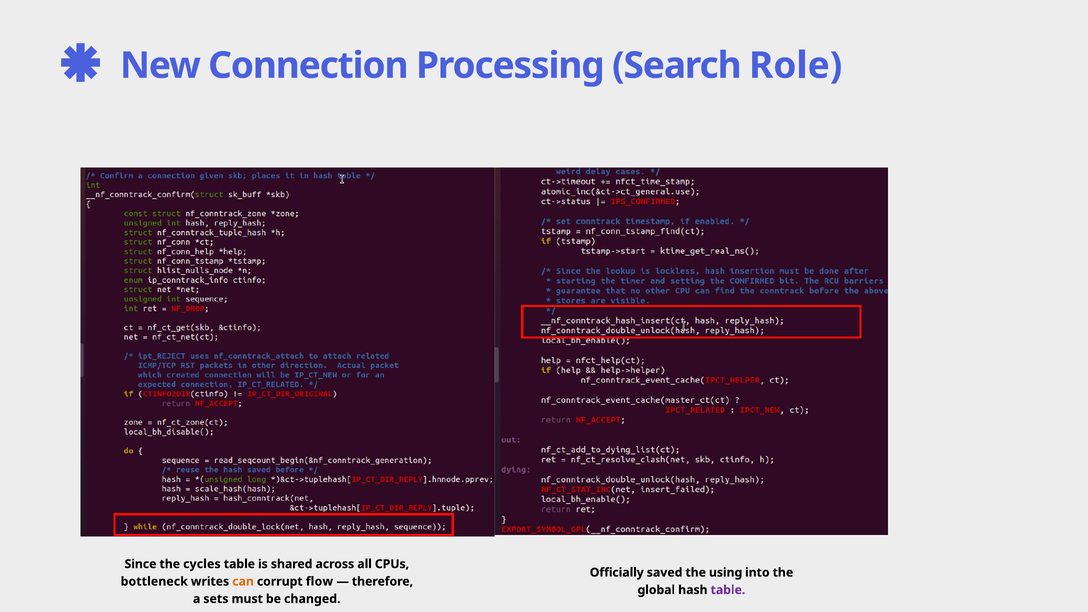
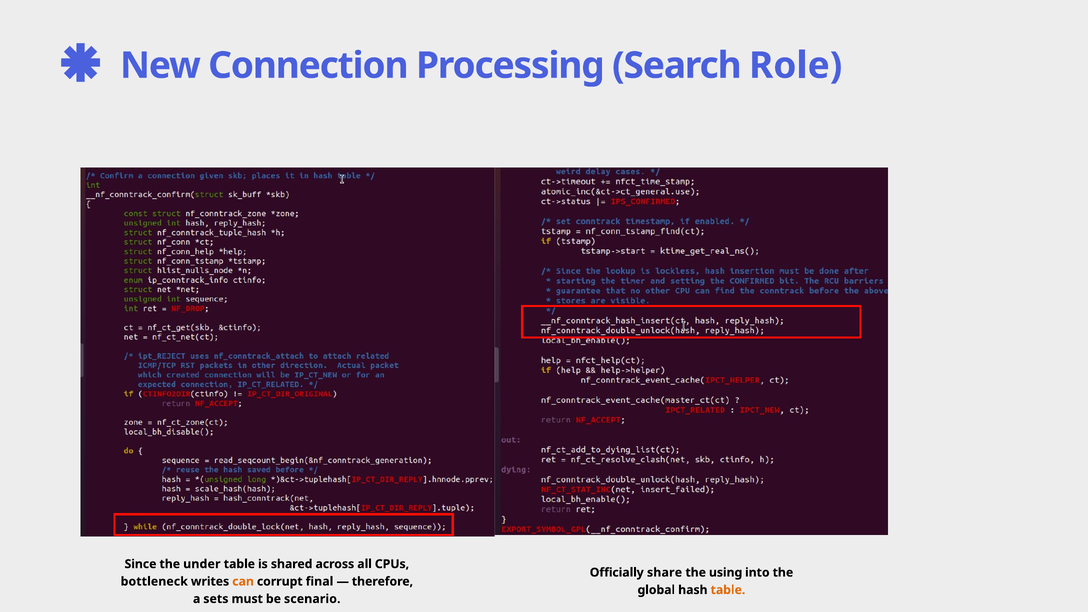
cycles: cycles -> under (202, 564)
saved: saved -> share (665, 573)
flow: flow -> final (320, 581)
table colour: purple -> orange (728, 590)
changed: changed -> scenario (312, 599)
